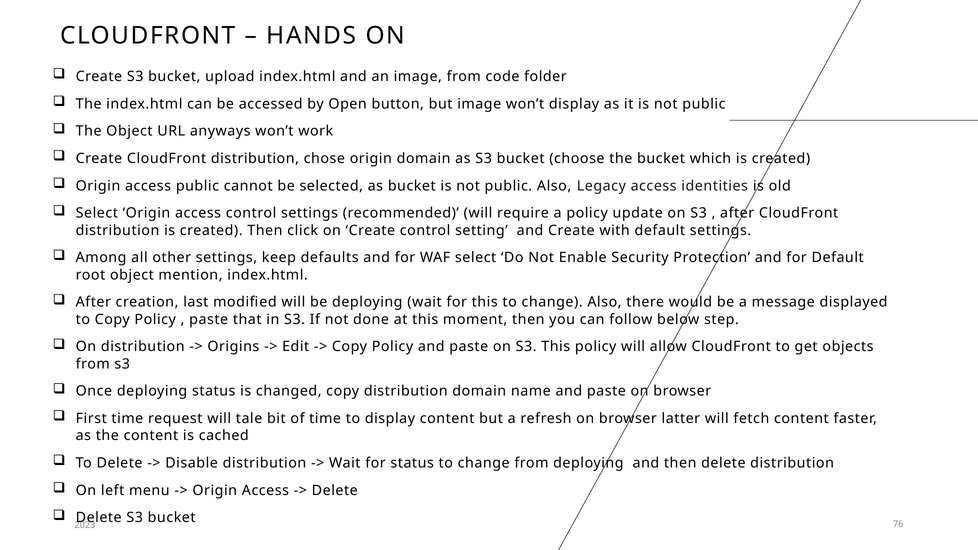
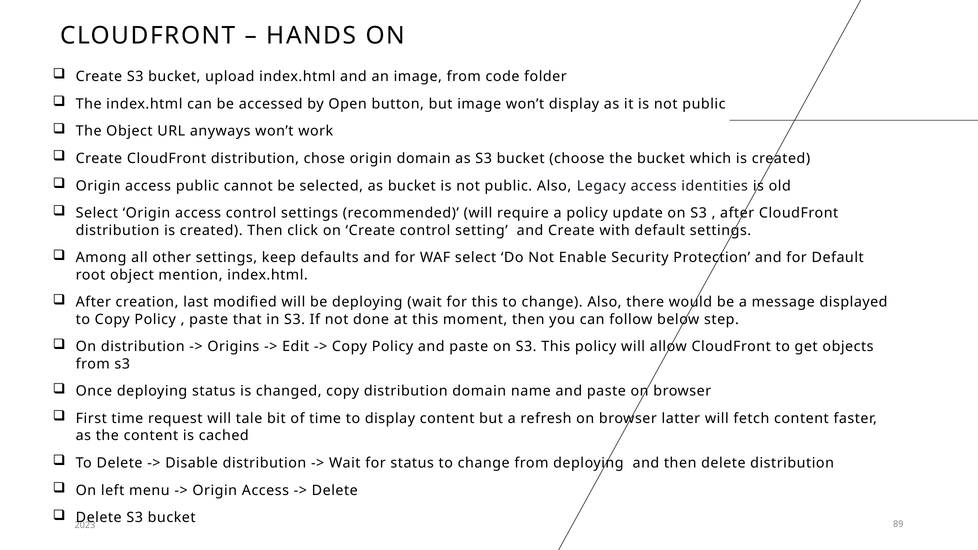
76: 76 -> 89 (898, 524)
